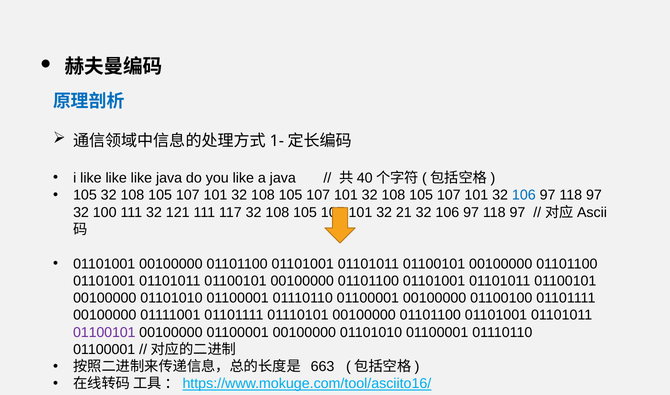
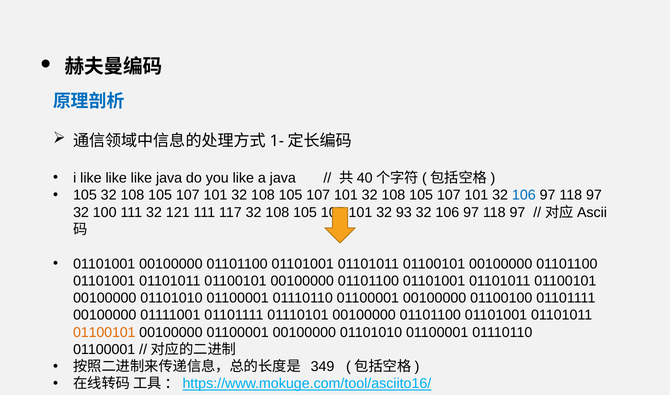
21: 21 -> 93 (404, 212)
01100101 colour: purple -> orange (104, 332)
663: 663 -> 349 (322, 366)
